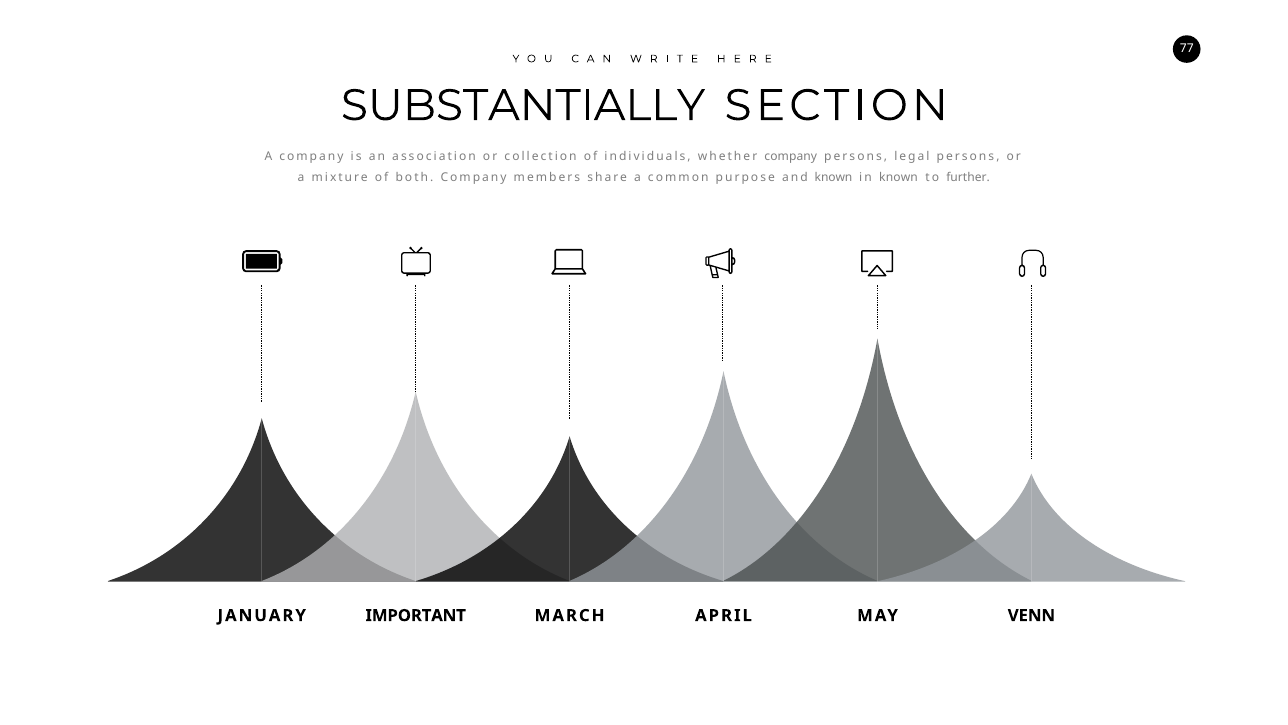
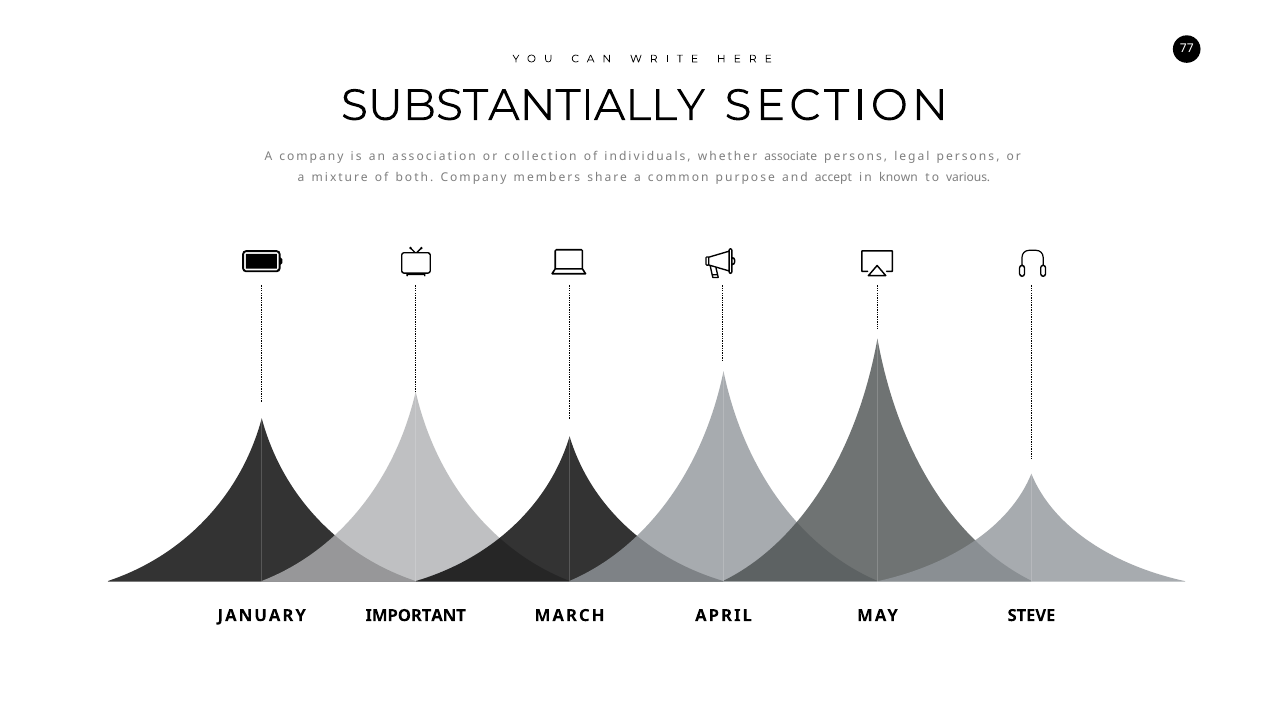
whether company: company -> associate (791, 156)
and known: known -> accept (833, 178)
further: further -> various (968, 178)
VENN: VENN -> STEVE (1031, 615)
